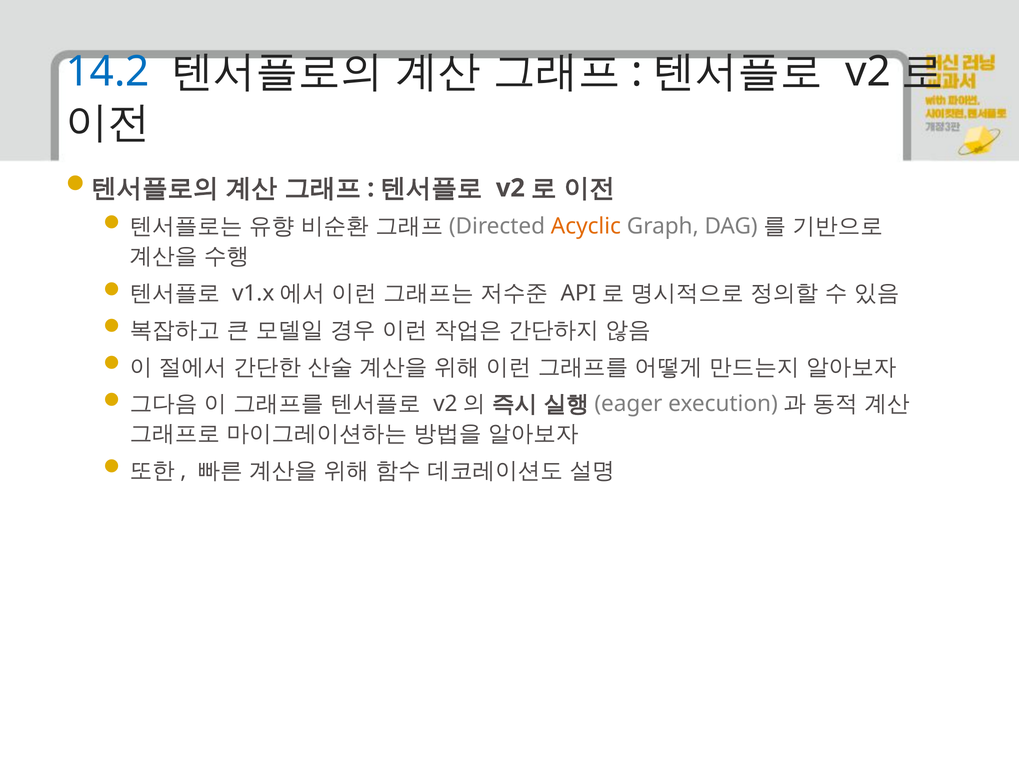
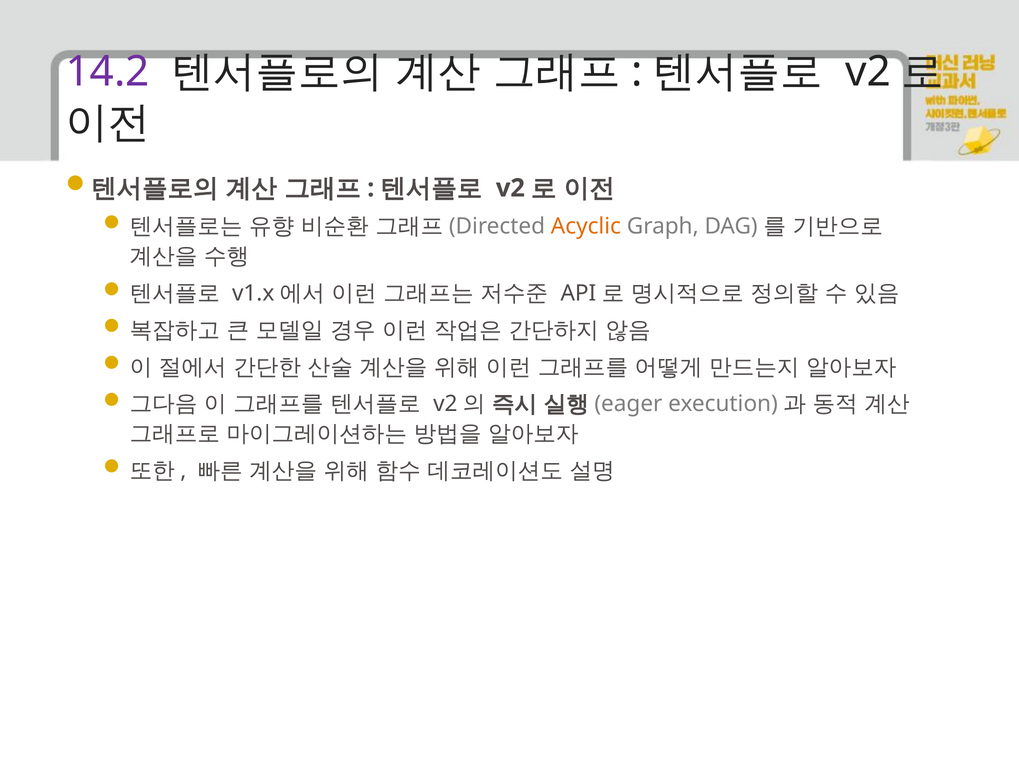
14.2 colour: blue -> purple (108, 72)
